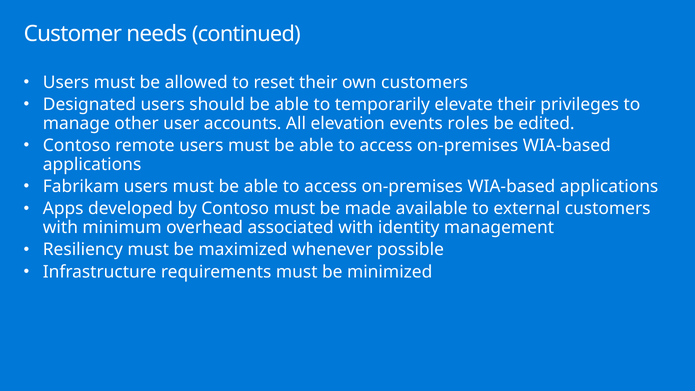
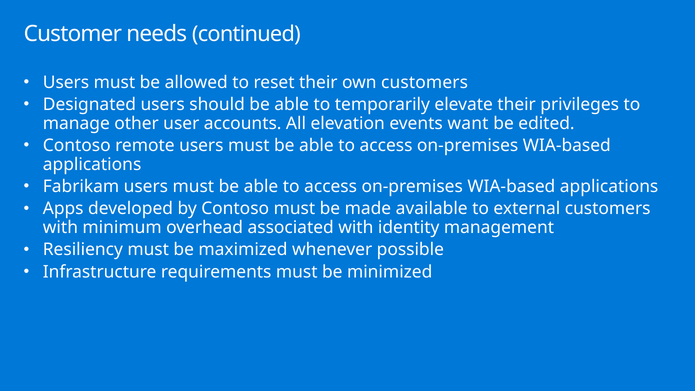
roles: roles -> want (468, 123)
